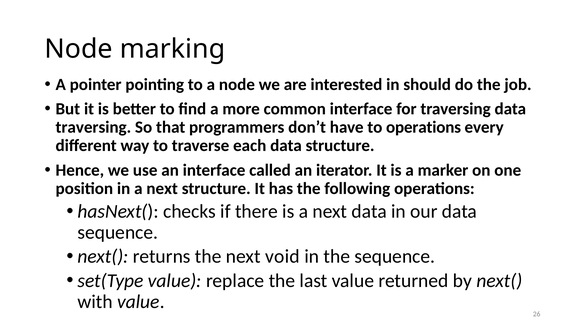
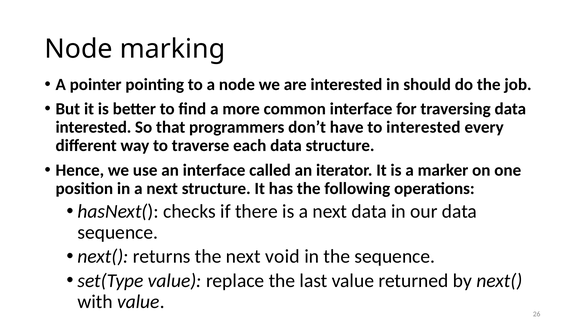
traversing: traversing -> interested (93, 127)
to operations: operations -> interested (423, 127)
